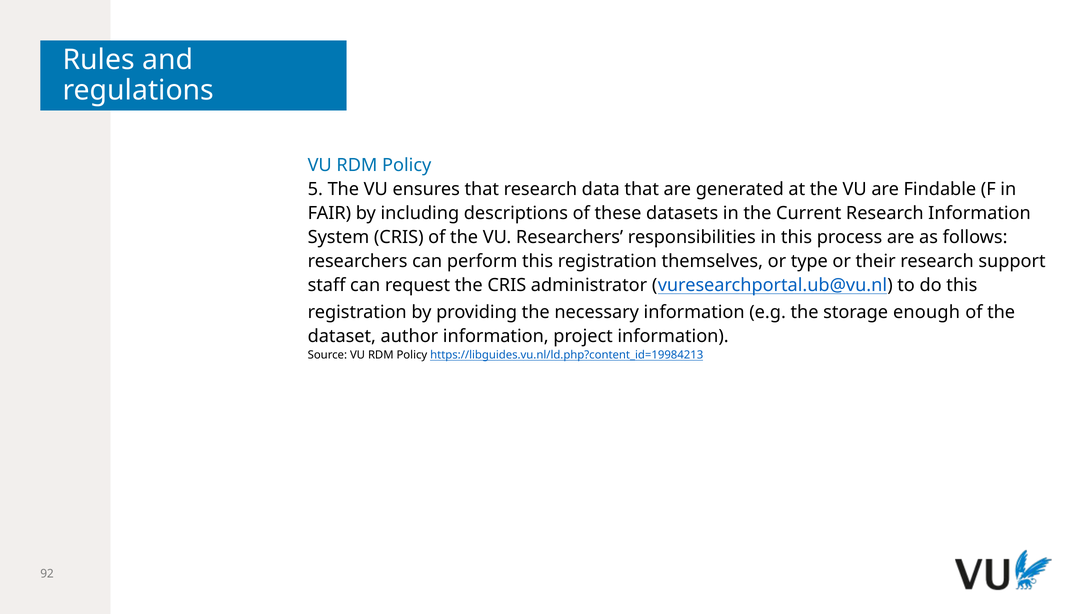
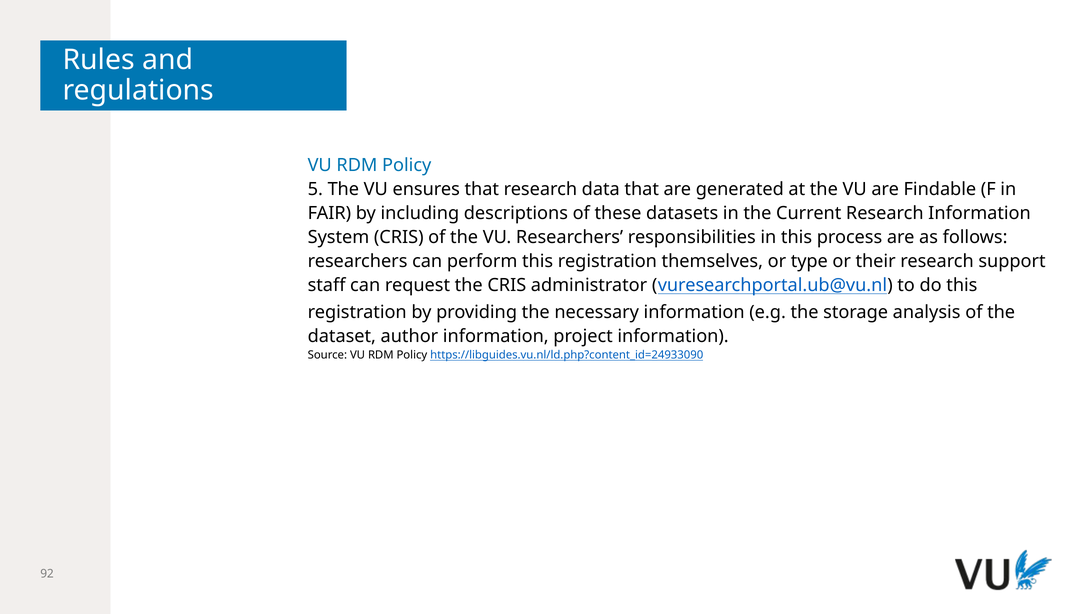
enough: enough -> analysis (927, 312)
https://libguides.vu.nl/ld.php?content_id=19984213: https://libguides.vu.nl/ld.php?content_id=19984213 -> https://libguides.vu.nl/ld.php?content_id=24933090 (567, 355)
